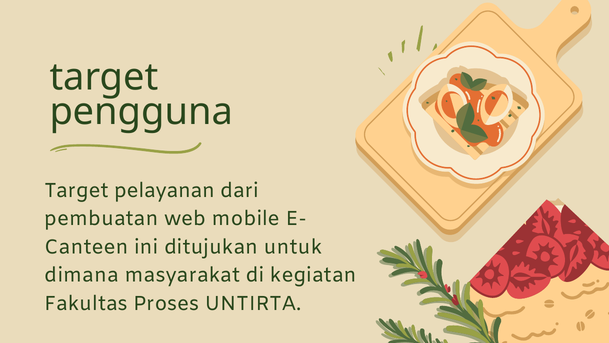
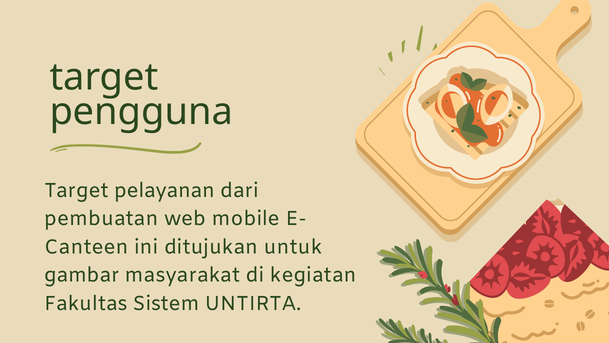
dimana: dimana -> gambar (82, 275)
Proses: Proses -> Sistem (166, 303)
